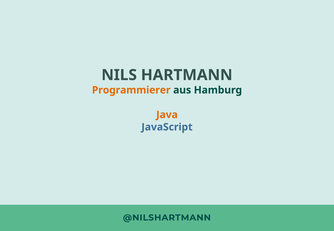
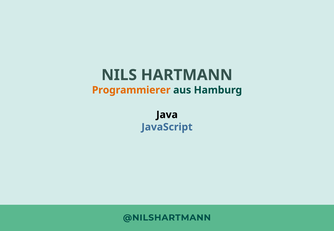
Java colour: orange -> black (167, 115)
